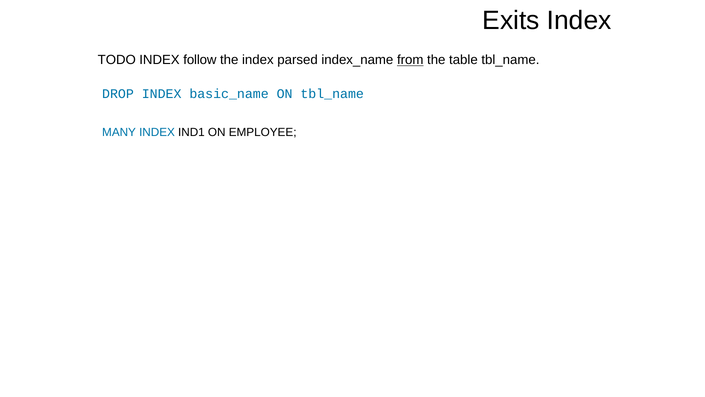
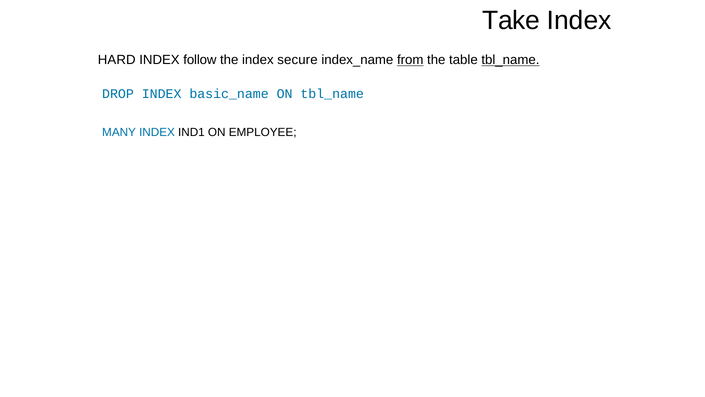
Exits: Exits -> Take (511, 20)
TODO: TODO -> HARD (117, 60)
parsed: parsed -> secure (297, 60)
tbl_name underline: none -> present (510, 60)
